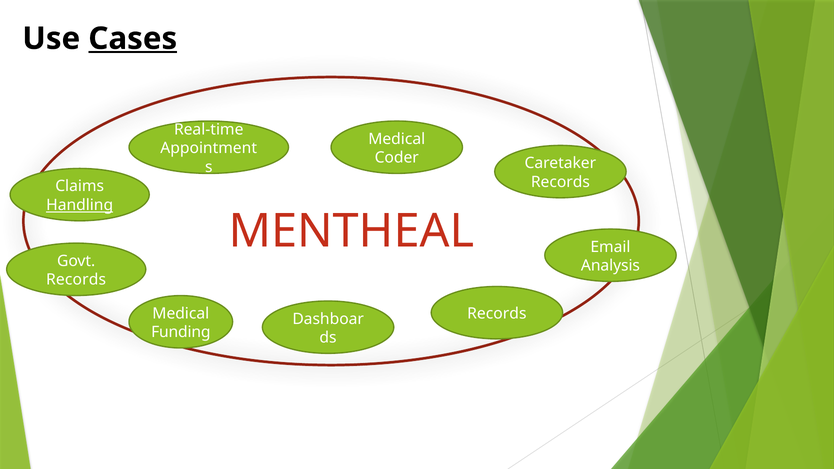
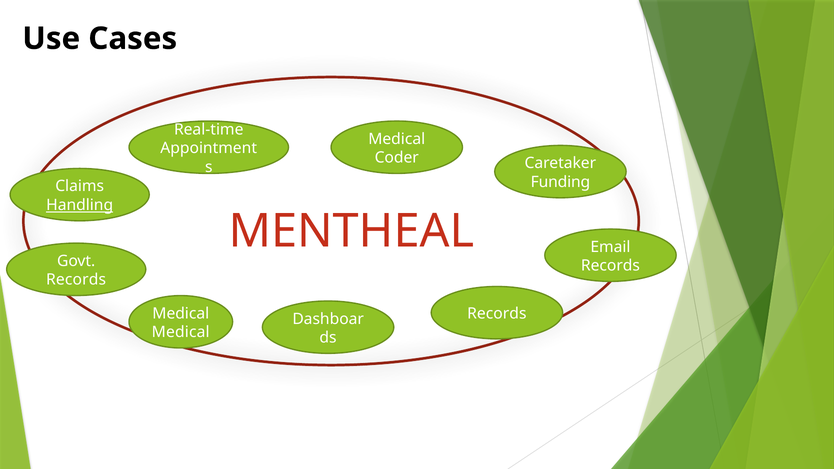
Cases underline: present -> none (133, 39)
Records: Records -> Funding (560, 182)
Analysis: Analysis -> Records (610, 266)
Funding: Funding -> Medical (181, 332)
